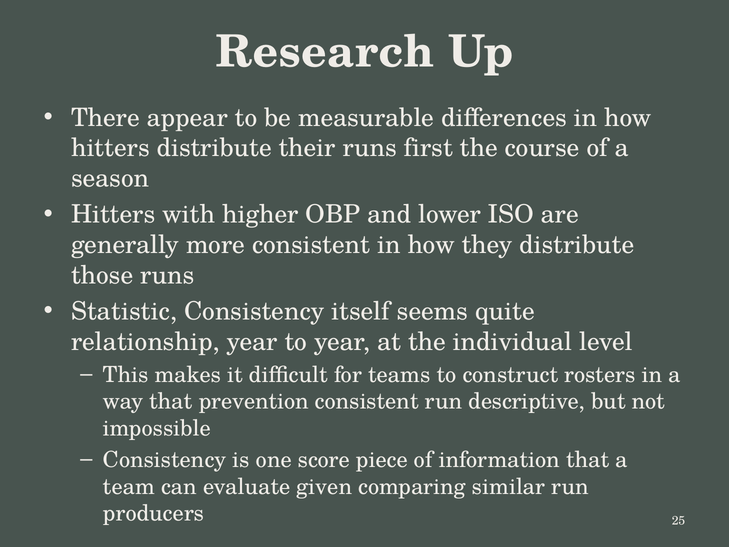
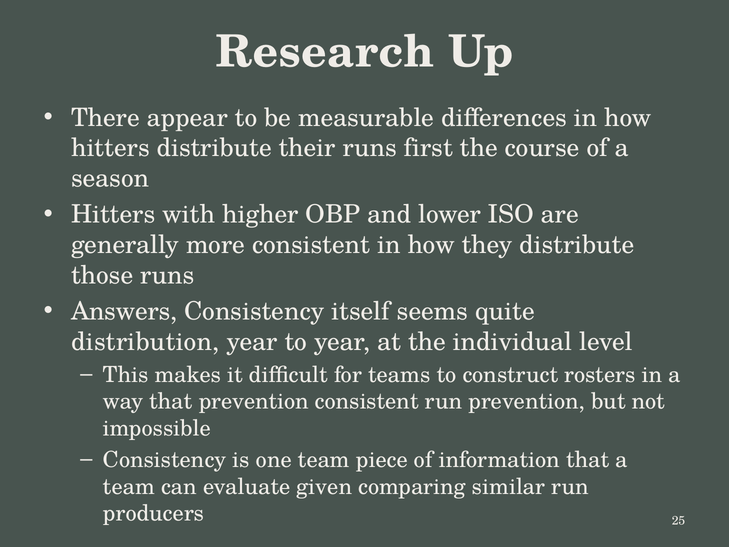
Statistic: Statistic -> Answers (124, 311)
relationship: relationship -> distribution (145, 342)
run descriptive: descriptive -> prevention (527, 401)
one score: score -> team (324, 460)
